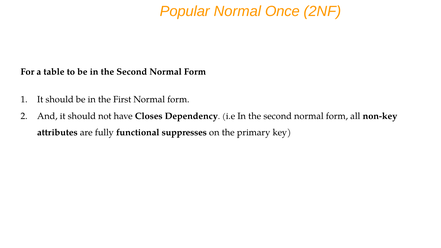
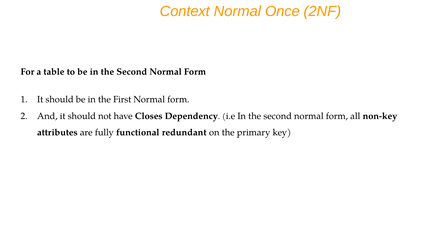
Popular: Popular -> Context (185, 11)
suppresses: suppresses -> redundant (184, 133)
